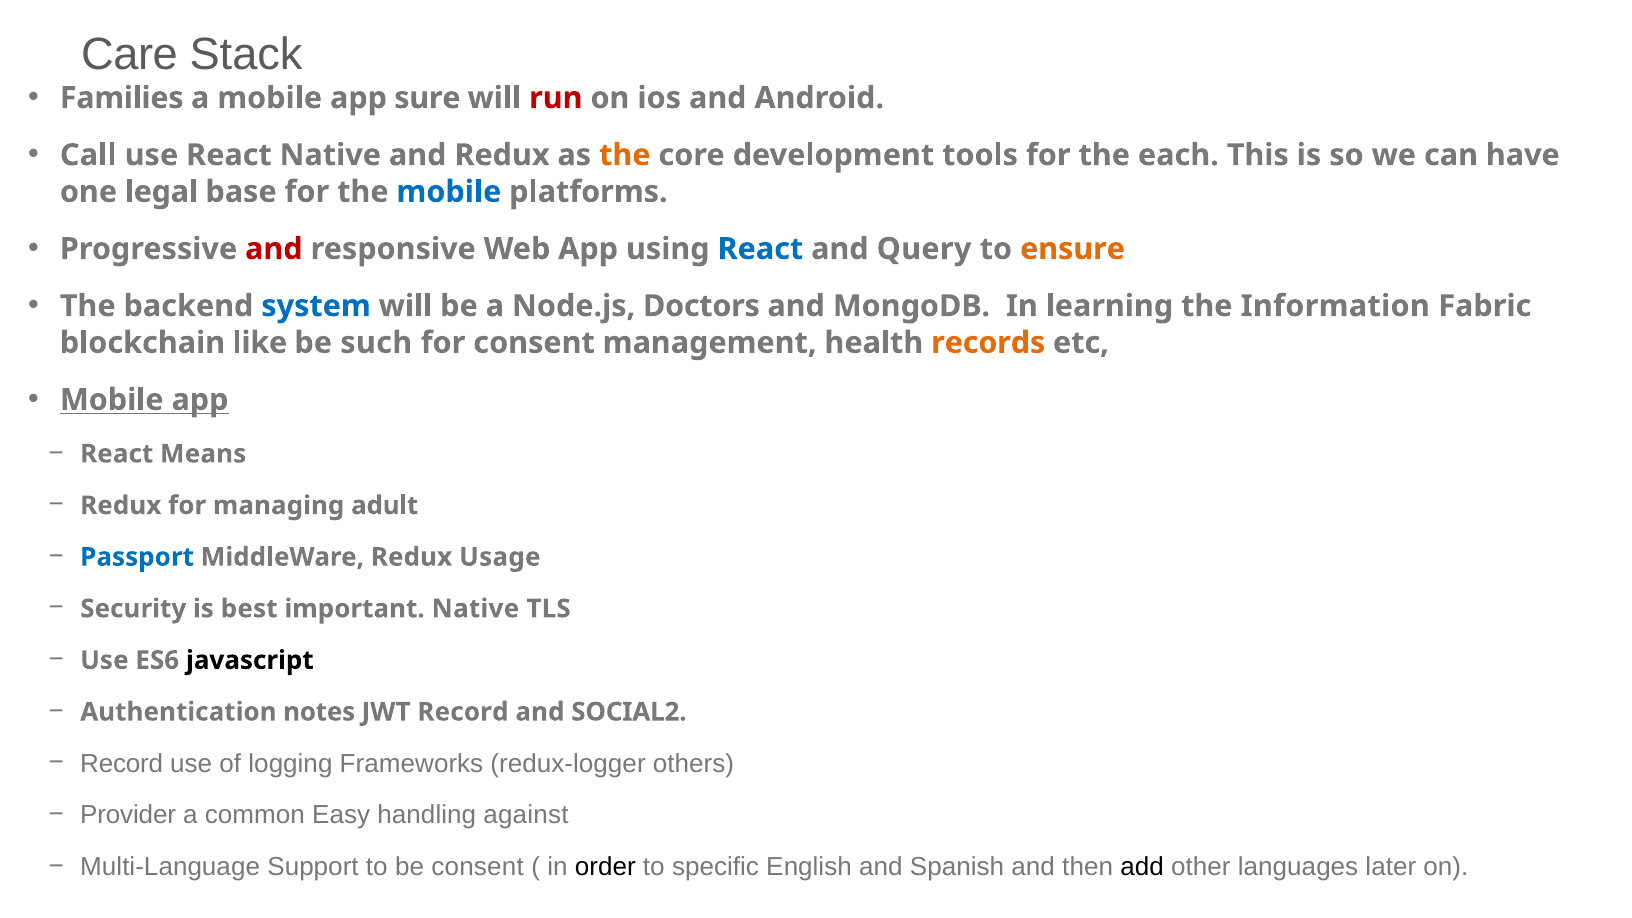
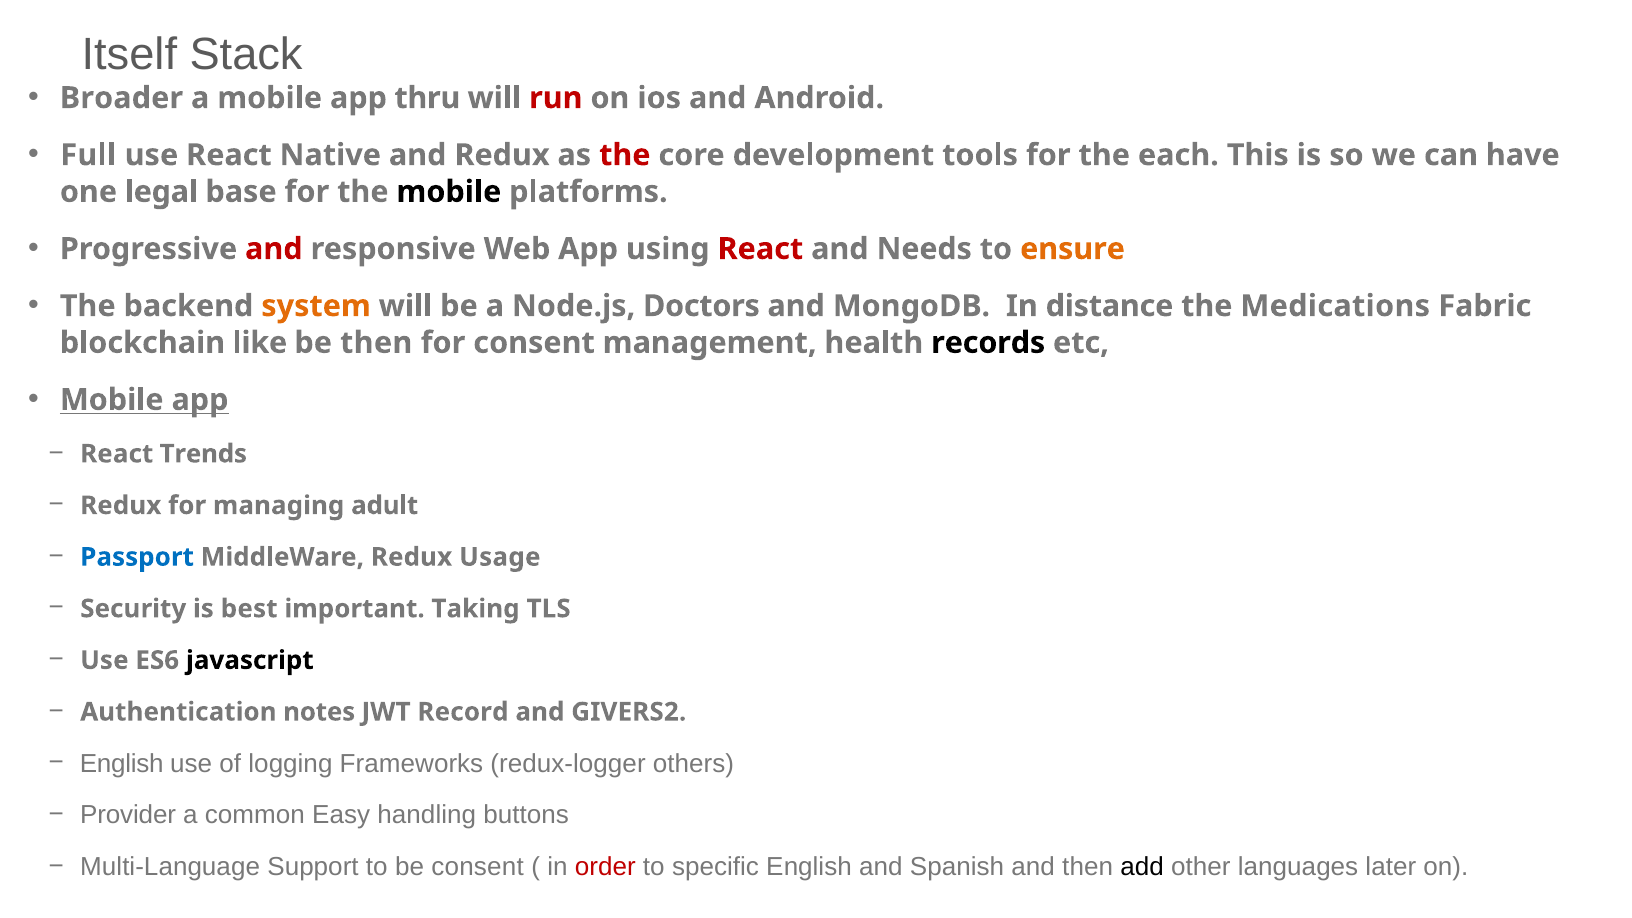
Care: Care -> Itself (129, 54)
Families: Families -> Broader (122, 98)
sure: sure -> thru (427, 98)
Call: Call -> Full (88, 155)
the colour: orange -> red (625, 155)
mobile colour: blue -> black (449, 192)
React colour: blue -> red (760, 249)
Query: Query -> Needs (924, 249)
system colour: blue -> orange (316, 306)
learning: learning -> distance (1110, 306)
Information: Information -> Medications (1335, 306)
be such: such -> then (376, 343)
records colour: orange -> black (988, 343)
Means: Means -> Trends (203, 454)
important Native: Native -> Taking (476, 609)
SOCIAL2: SOCIAL2 -> GIVERS2 (629, 712)
Record: Record -> English (122, 764)
against: against -> buttons (526, 815)
order colour: black -> red (605, 867)
